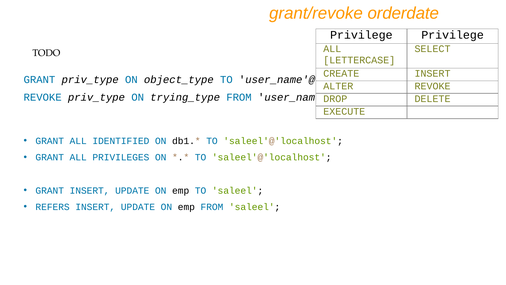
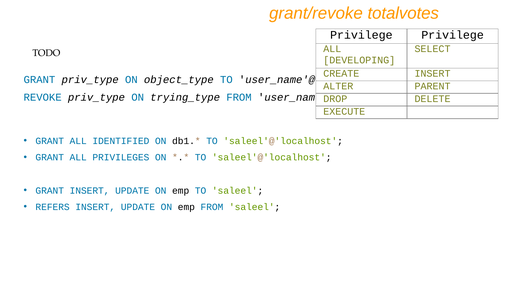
orderdate: orderdate -> totalvotes (403, 13)
LETTERCASE: LETTERCASE -> DEVELOPING (359, 60)
REVOKE: REVOKE -> PARENT (433, 86)
